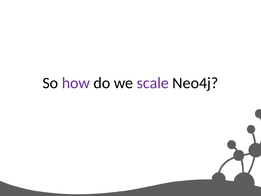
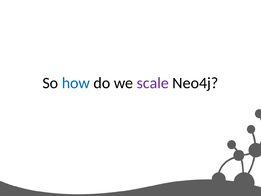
how colour: purple -> blue (76, 83)
